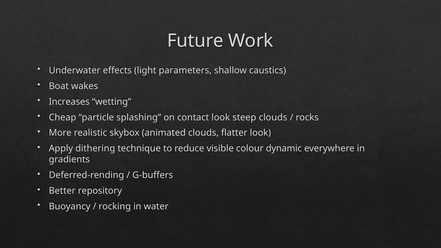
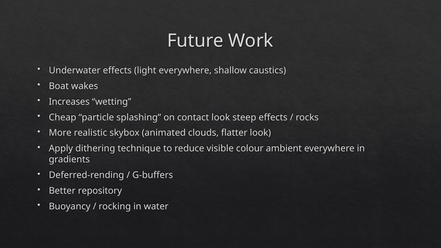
light parameters: parameters -> everywhere (185, 70)
steep clouds: clouds -> effects (273, 117)
dynamic: dynamic -> ambient (284, 149)
